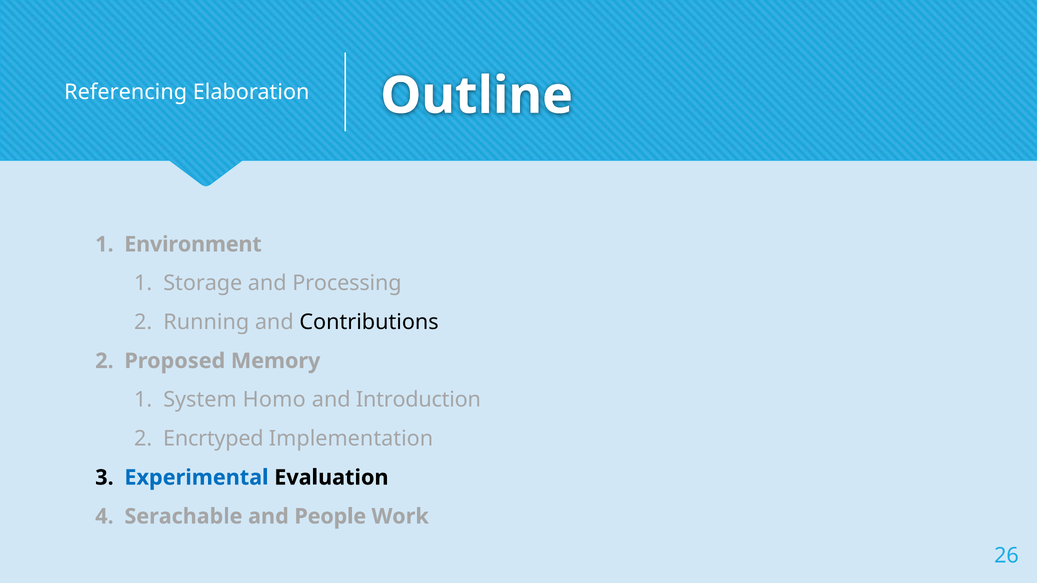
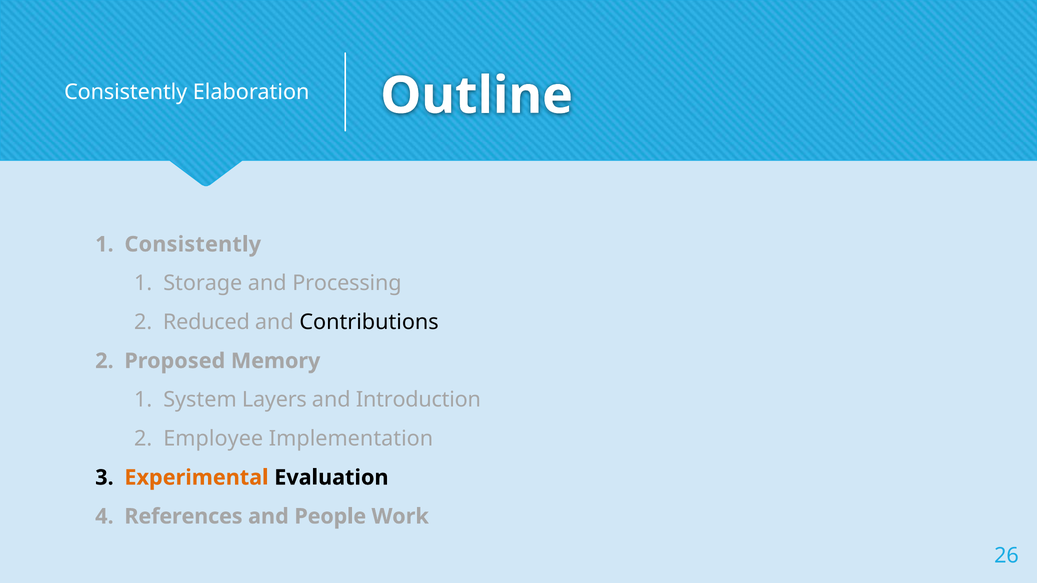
Referencing: Referencing -> Consistently (126, 92)
Environment: Environment -> Consistently (193, 244)
Running: Running -> Reduced (206, 322)
Homo: Homo -> Layers (274, 400)
Encrtyped: Encrtyped -> Employee (213, 439)
Experimental colour: blue -> orange (197, 478)
Serachable: Serachable -> References (183, 517)
